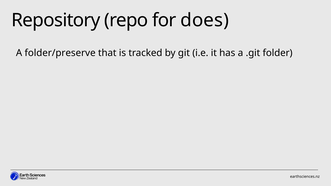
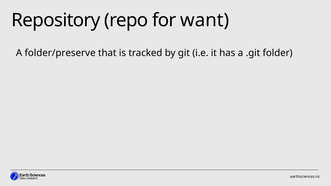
does: does -> want (205, 20)
